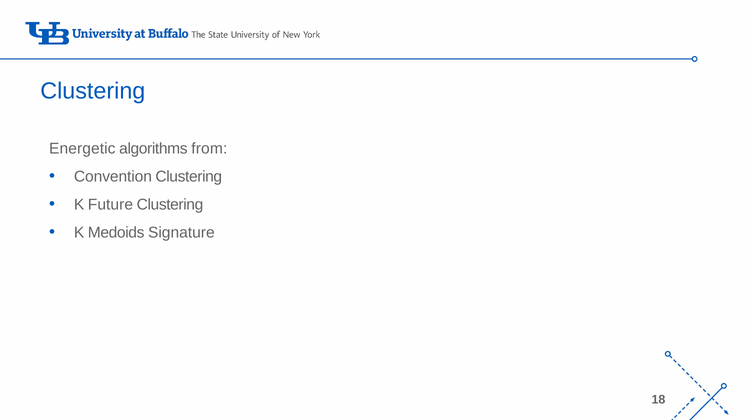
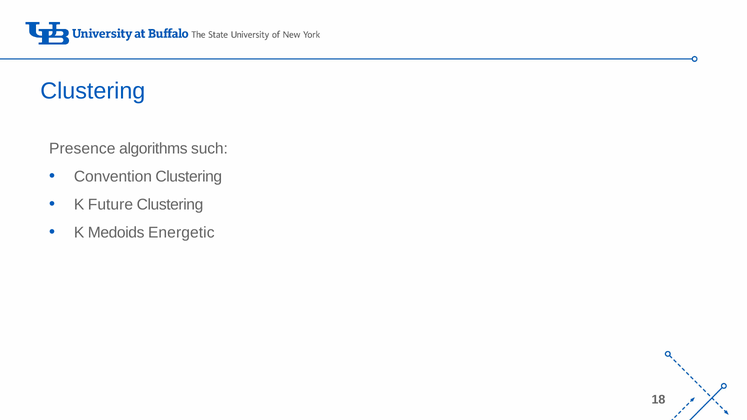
Energetic: Energetic -> Presence (82, 149)
from: from -> such (209, 149)
Signature: Signature -> Energetic (181, 233)
